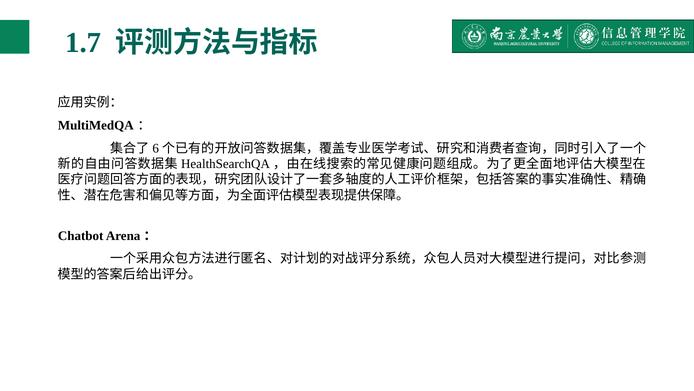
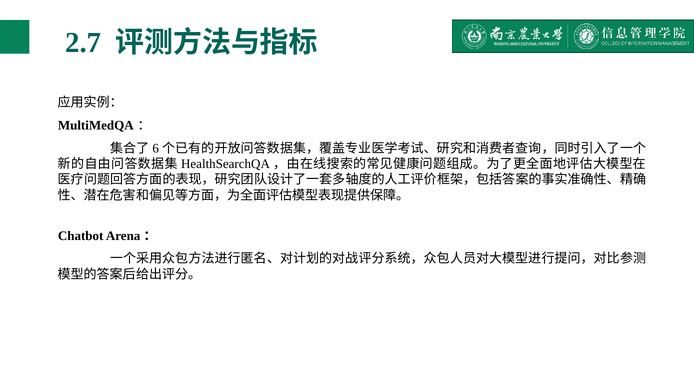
1.7: 1.7 -> 2.7 (83, 43)
